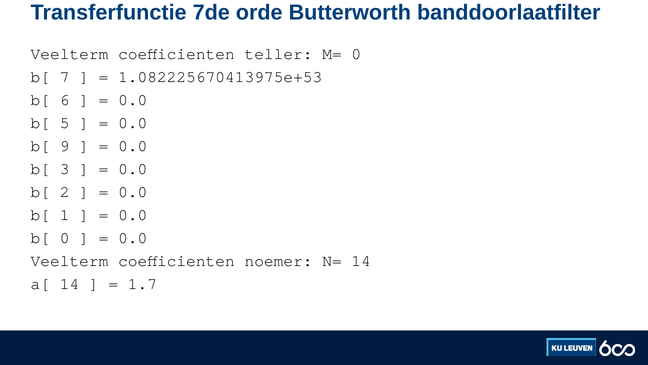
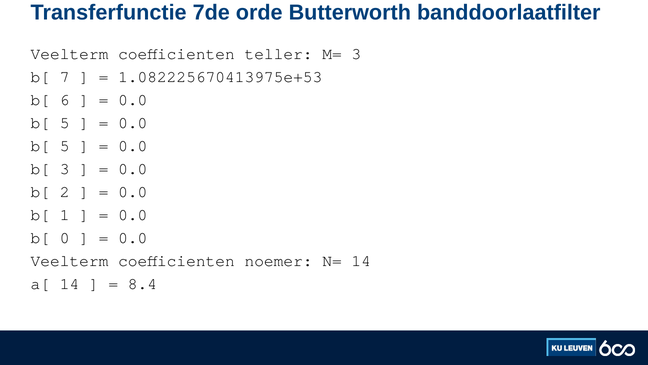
M= 0: 0 -> 3 (356, 54)
9: 9 -> 5 (65, 146)
1.7: 1.7 -> 8.4 (142, 283)
